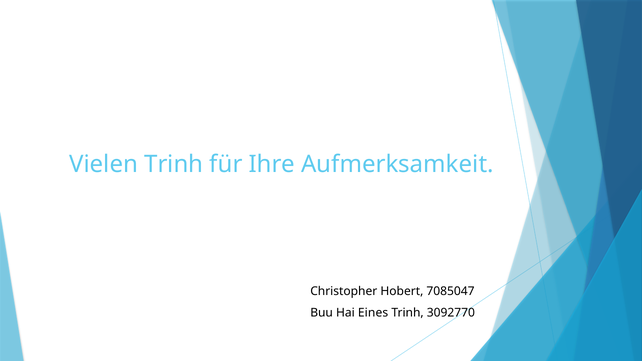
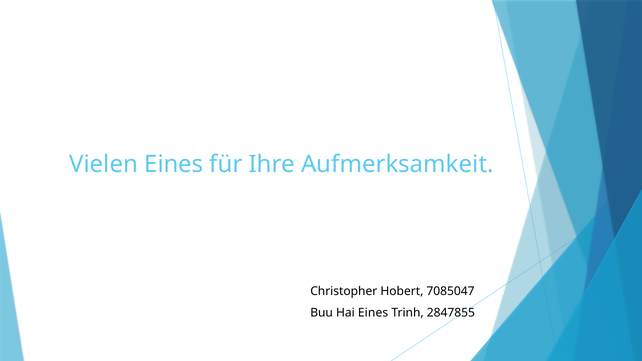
Vielen Trinh: Trinh -> Eines (174, 164)
3092770: 3092770 -> 2847855 (451, 313)
